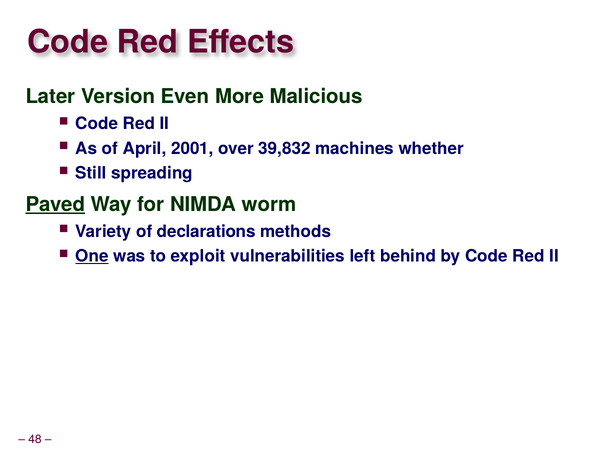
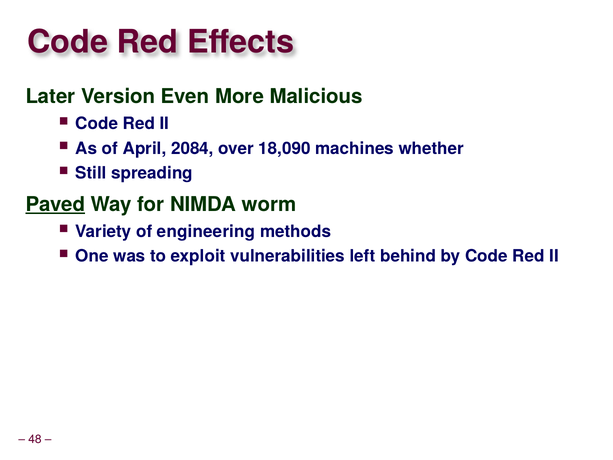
2001: 2001 -> 2084 (192, 148)
39,832: 39,832 -> 18,090 (285, 148)
declarations: declarations -> engineering (206, 231)
One underline: present -> none (92, 256)
